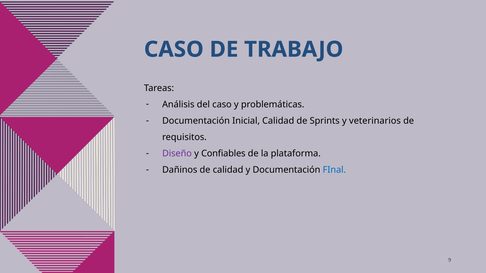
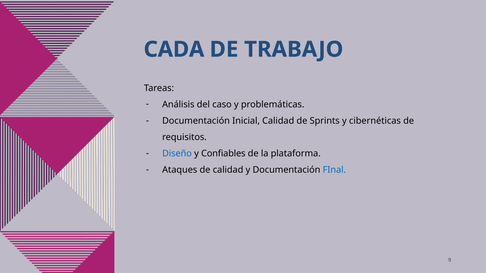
CASO: CASO -> CADA (174, 49)
veterinarios: veterinarios -> cibernéticas (375, 121)
Diseño colour: purple -> blue (177, 154)
Dañinos: Dañinos -> Ataques (180, 170)
